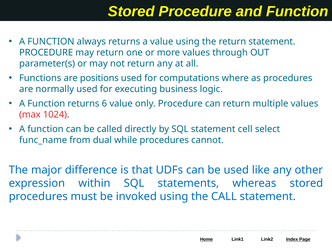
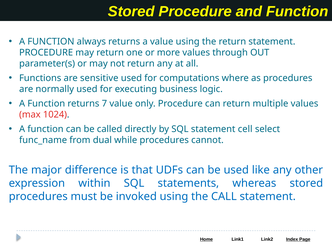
positions: positions -> sensitive (99, 78)
6: 6 -> 7 (104, 104)
